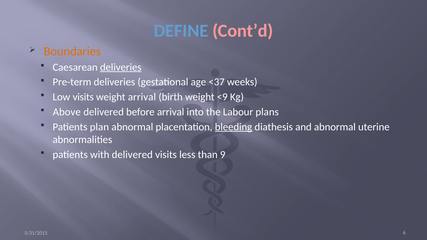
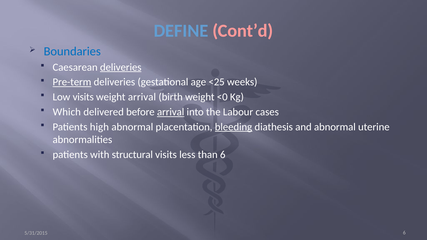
Boundaries colour: orange -> blue (72, 51)
Pre-term underline: none -> present (72, 82)
<37: <37 -> <25 (217, 82)
<9: <9 -> <0 (222, 97)
Above: Above -> Which (67, 112)
arrival underline: none -> present (171, 112)
plans: plans -> cases (267, 112)
plan: plan -> high (99, 127)
with delivered: delivered -> structural (132, 155)
than 9: 9 -> 6 (223, 155)
